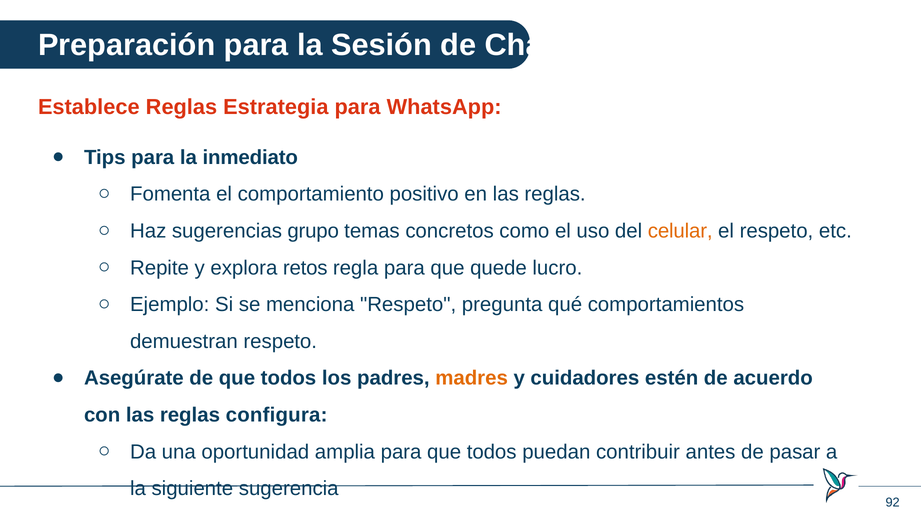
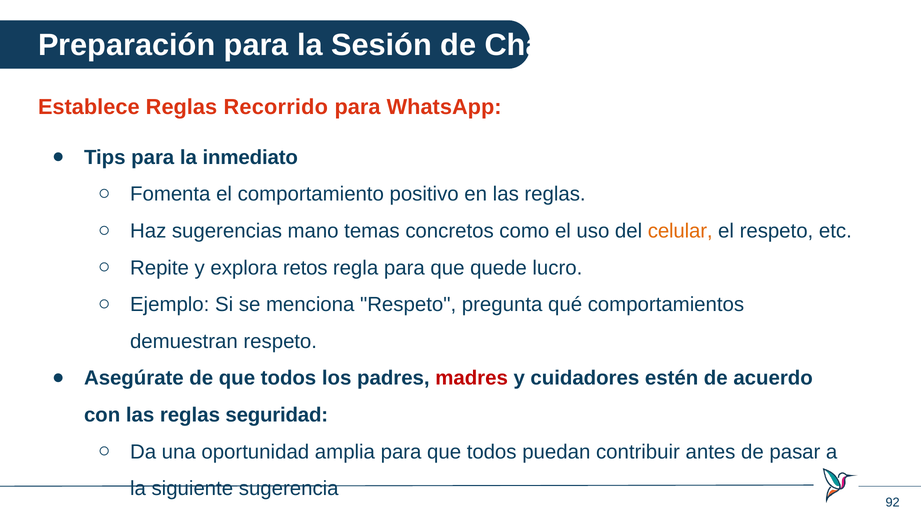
Estrategia: Estrategia -> Recorrido (276, 107)
grupo: grupo -> mano (313, 231)
madres colour: orange -> red (472, 378)
configura: configura -> seguridad (277, 415)
